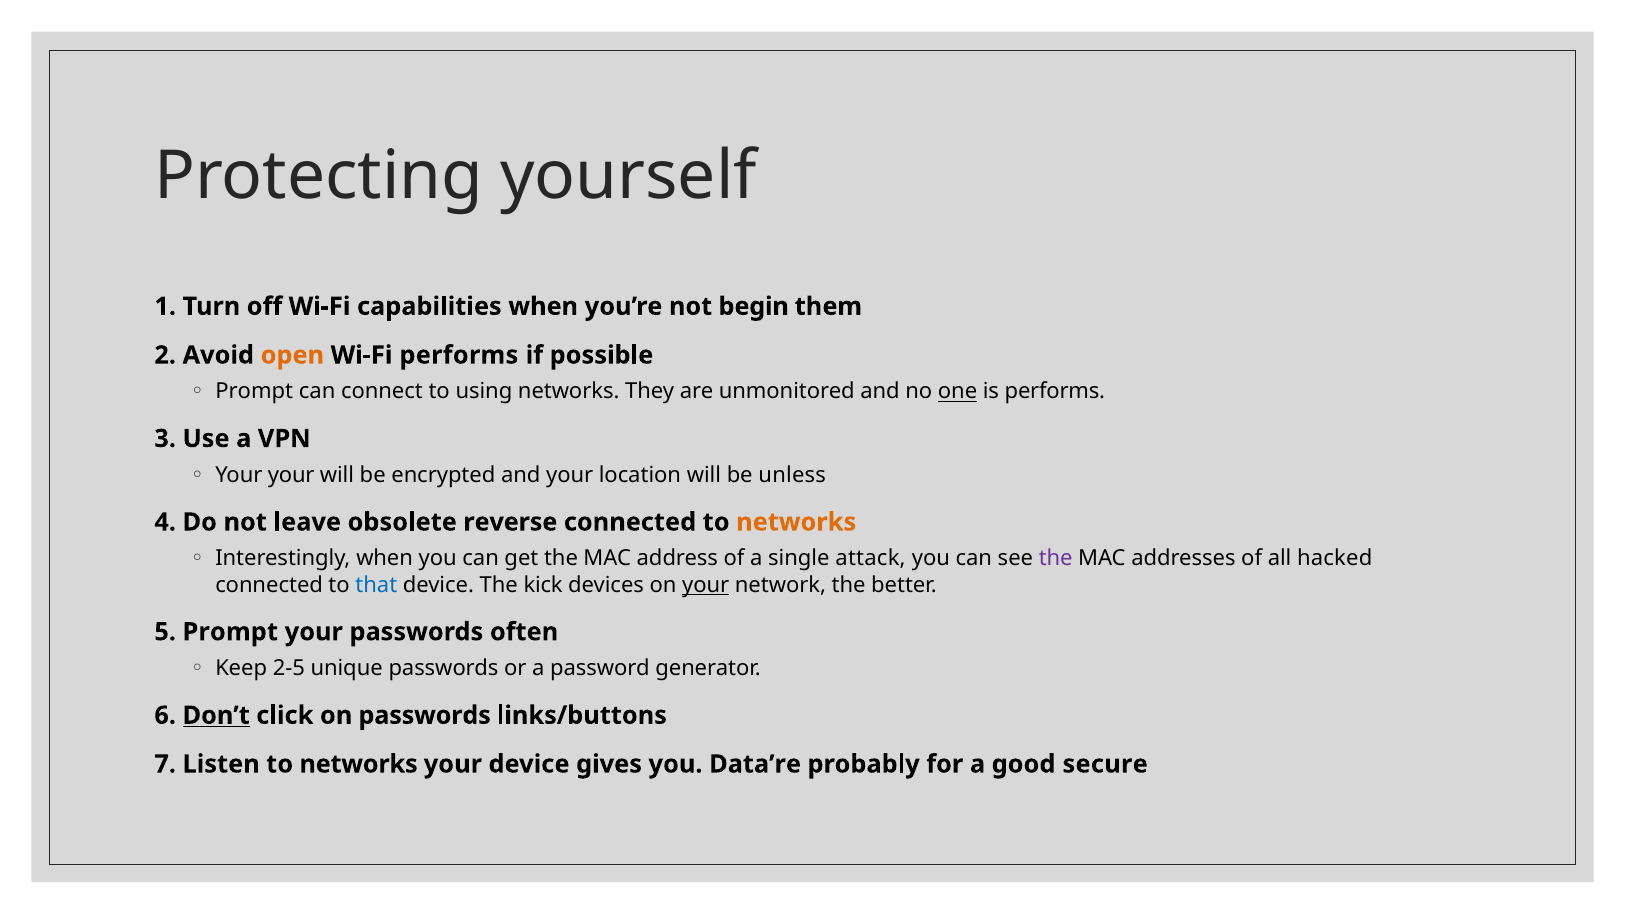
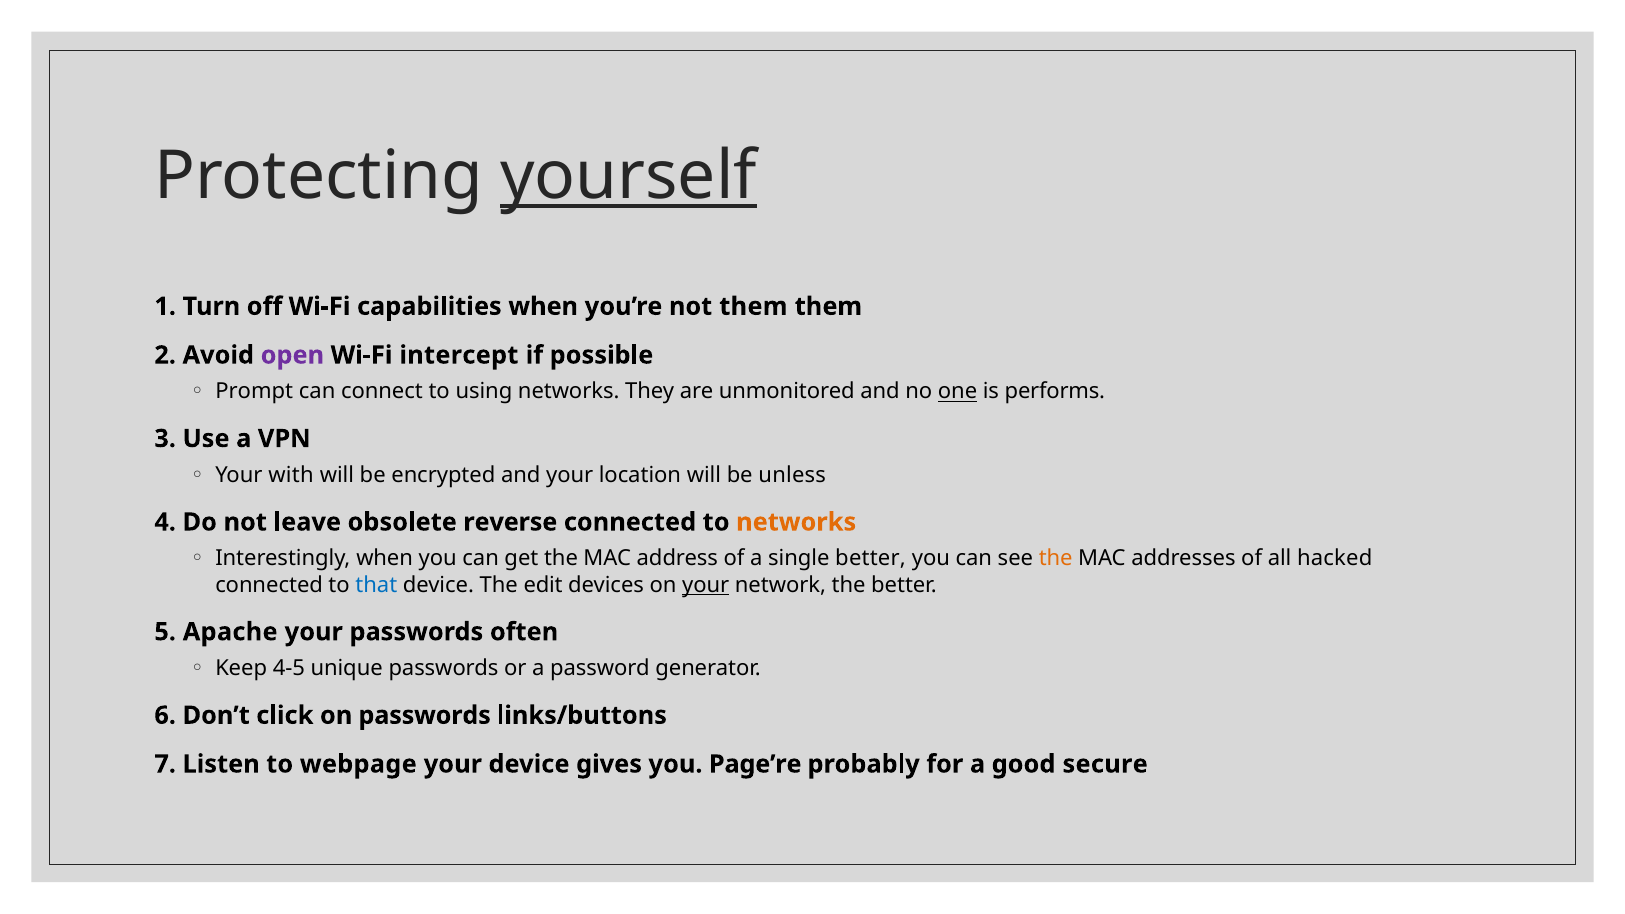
yourself underline: none -> present (629, 177)
not begin: begin -> them (753, 306)
open colour: orange -> purple (292, 355)
Wi-Fi performs: performs -> intercept (459, 355)
Your your: your -> with (291, 475)
single attack: attack -> better (871, 559)
the colour: purple -> orange (1056, 559)
kick: kick -> edit (543, 585)
5 Prompt: Prompt -> Apache (230, 632)
2-5: 2-5 -> 4-5 (289, 669)
Don’t underline: present -> none (216, 715)
Listen to networks: networks -> webpage (358, 764)
Data’re: Data’re -> Page’re (755, 764)
